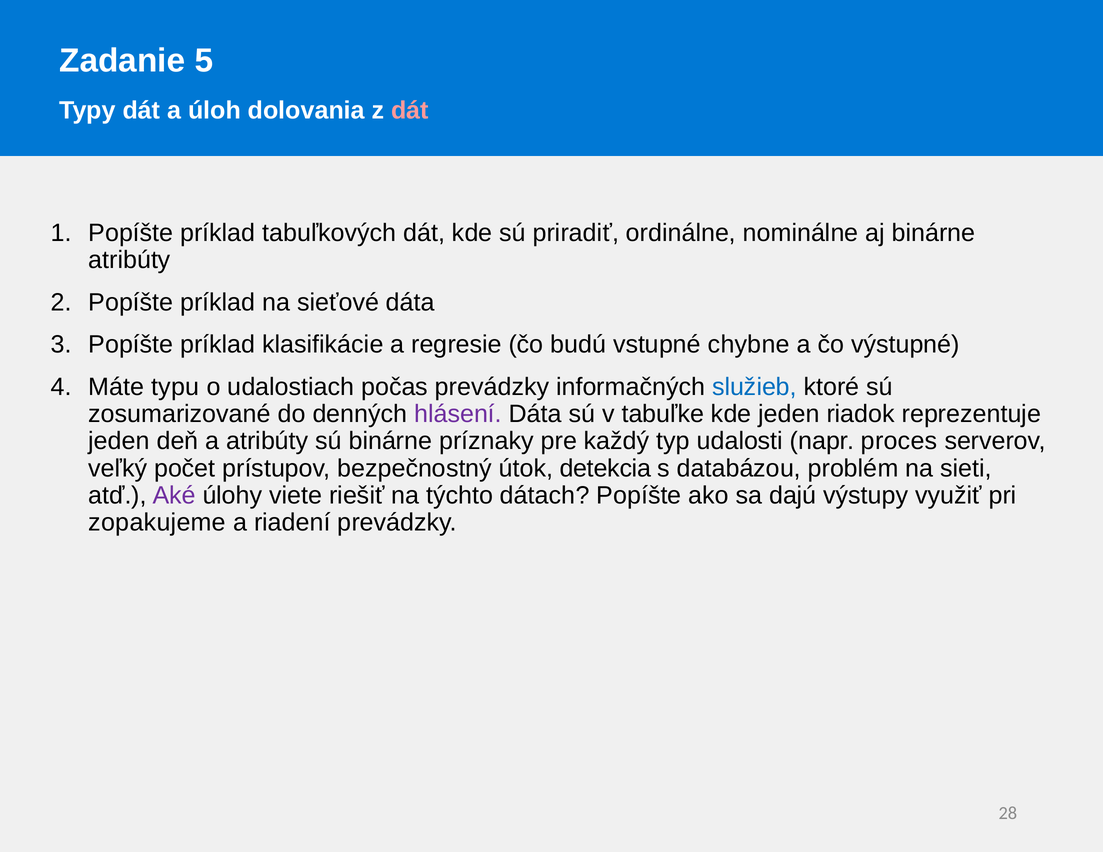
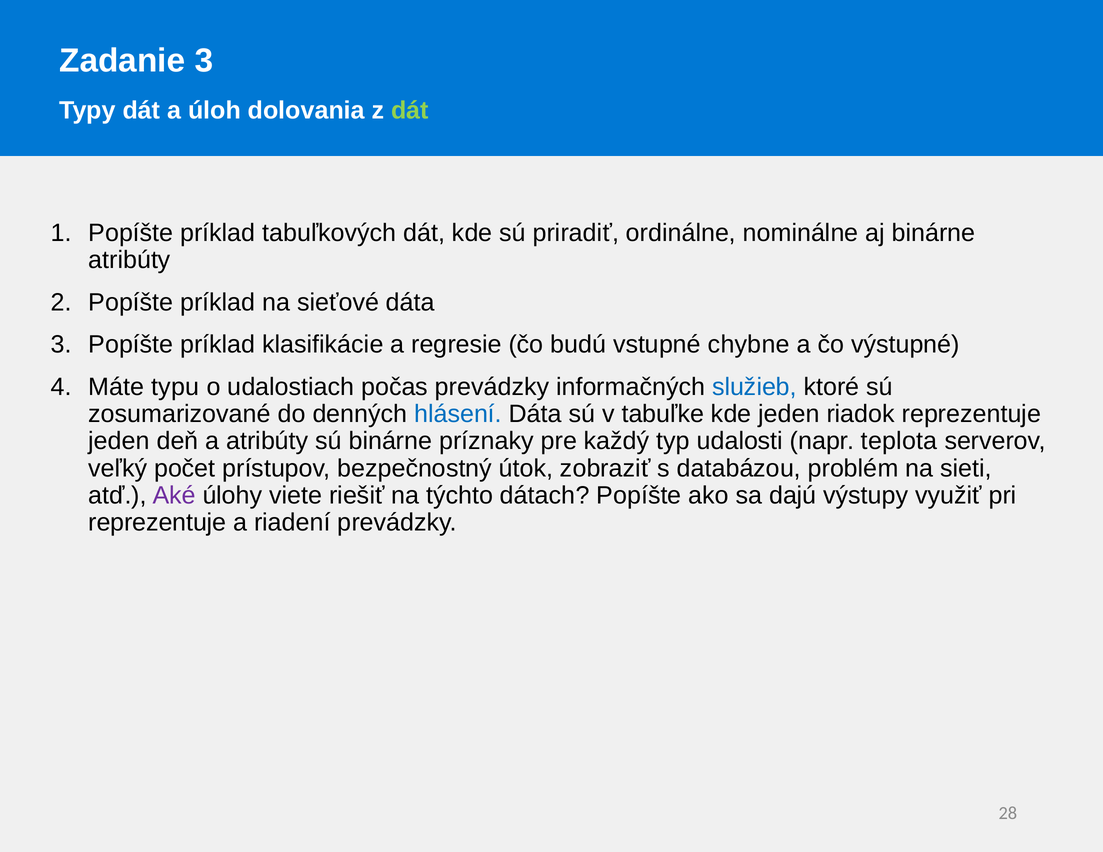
Zadanie 5: 5 -> 3 (204, 61)
dát colour: pink -> light green (410, 110)
hlásení colour: purple -> blue (458, 414)
proces: proces -> teplota (899, 441)
detekcia: detekcia -> zobraziť (605, 468)
zopakujeme: zopakujeme -> reprezentuje (157, 523)
